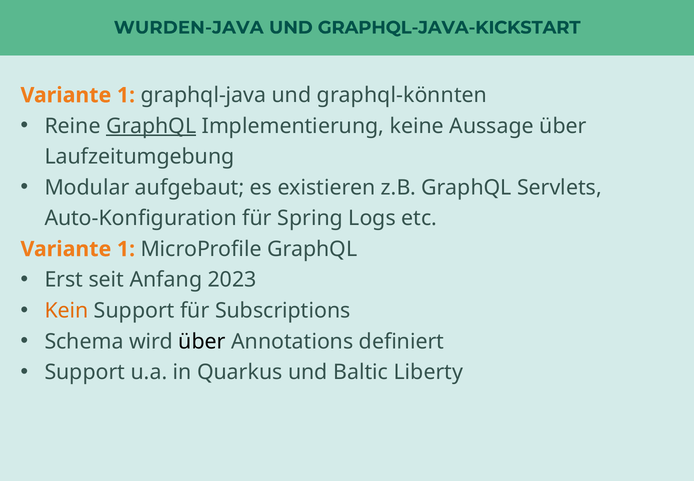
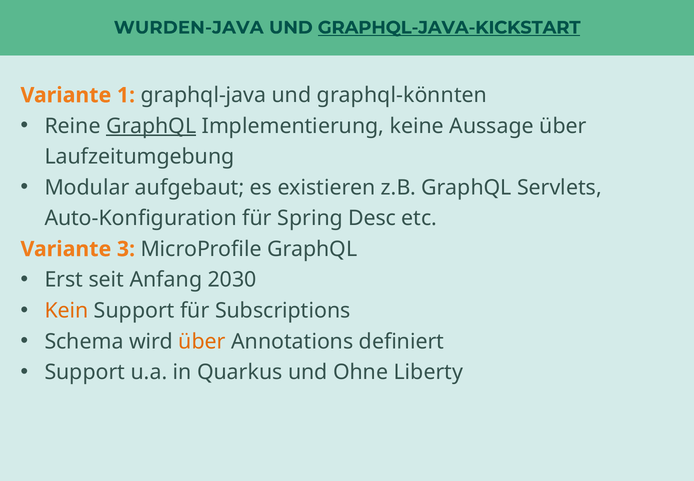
GRAPHQL-JAVA-KICKSTART underline: none -> present (449, 28)
Logs: Logs -> Desc (372, 218)
1: 1 -> 3 (126, 249)
2023: 2023 -> 2030 (232, 280)
über colour: black -> orange (202, 341)
Baltic: Baltic -> Ohne (361, 372)
